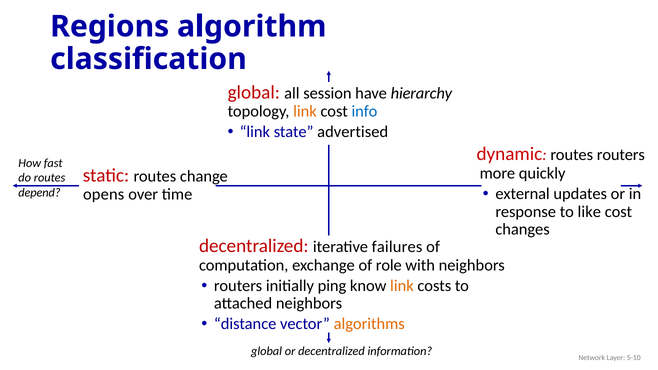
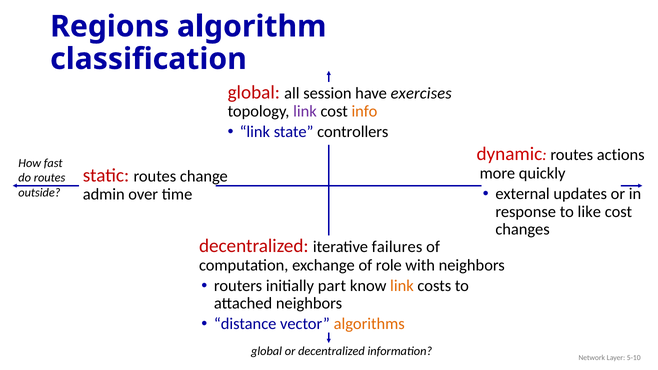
hierarchy: hierarchy -> exercises (421, 93)
link colour: orange -> purple (305, 112)
info colour: blue -> orange (364, 112)
advertised: advertised -> controllers (353, 132)
routes routers: routers -> actions (621, 155)
depend: depend -> outside (39, 193)
opens: opens -> admin (104, 195)
ping: ping -> part (332, 286)
